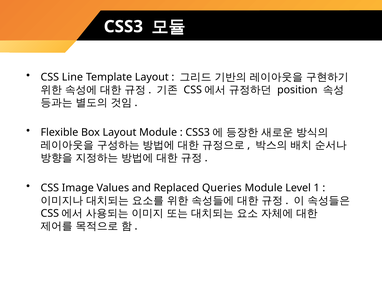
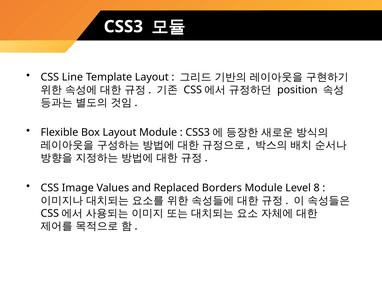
Queries: Queries -> Borders (222, 187)
1: 1 -> 8 (317, 187)
